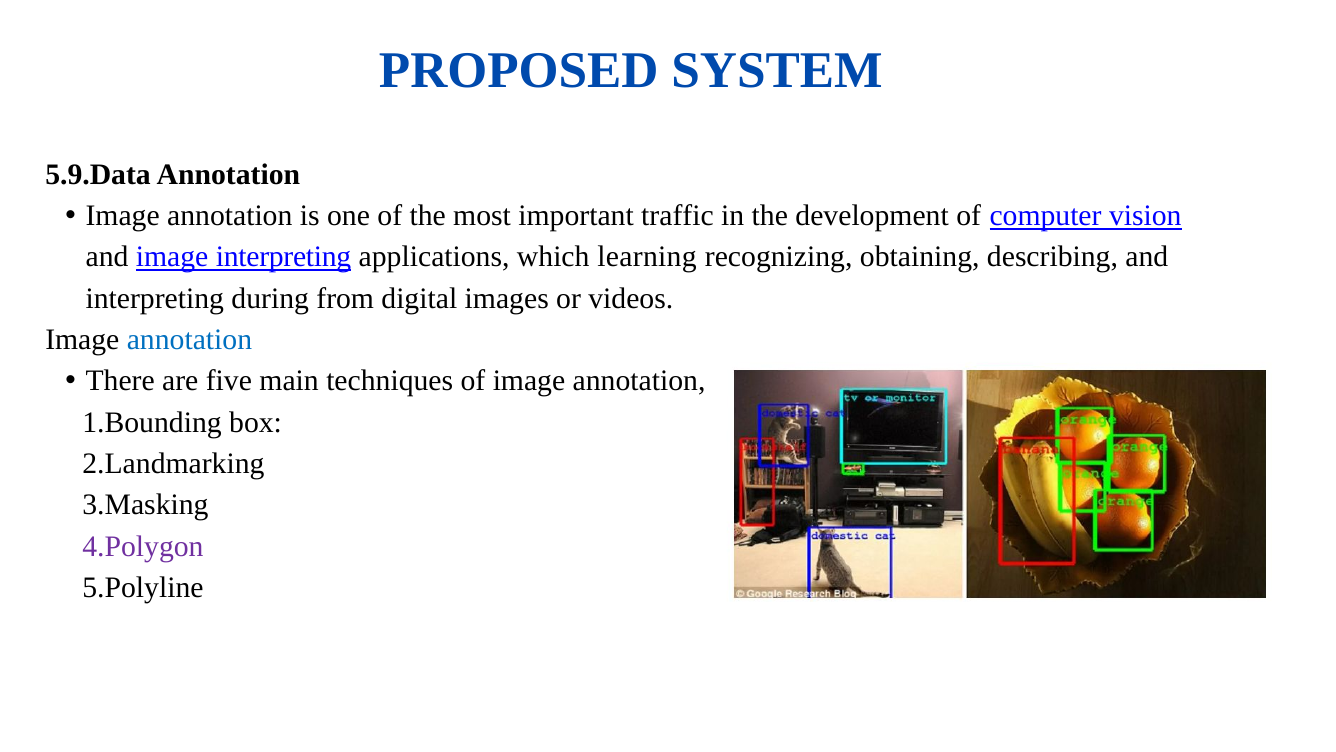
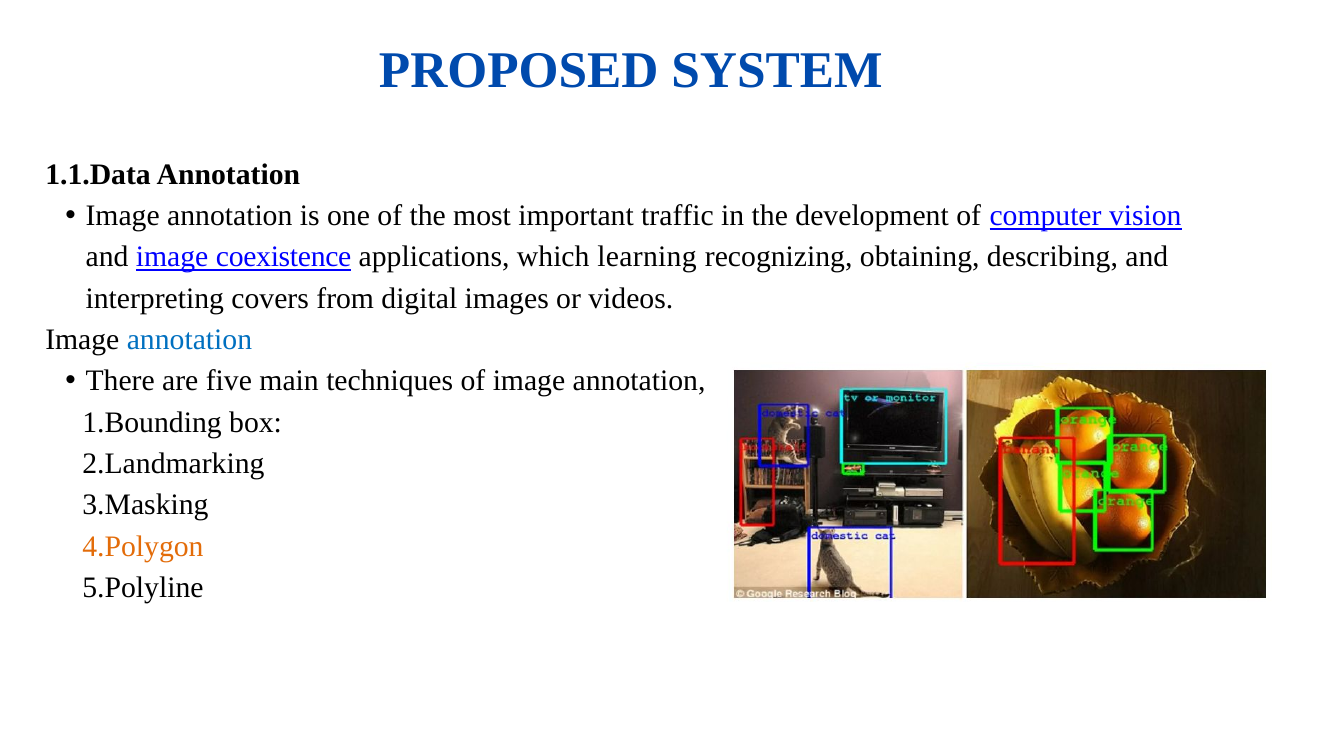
5.9.Data: 5.9.Data -> 1.1.Data (98, 174)
image interpreting: interpreting -> coexistence (284, 257)
during: during -> covers (270, 298)
4.Polygon colour: purple -> orange (143, 546)
